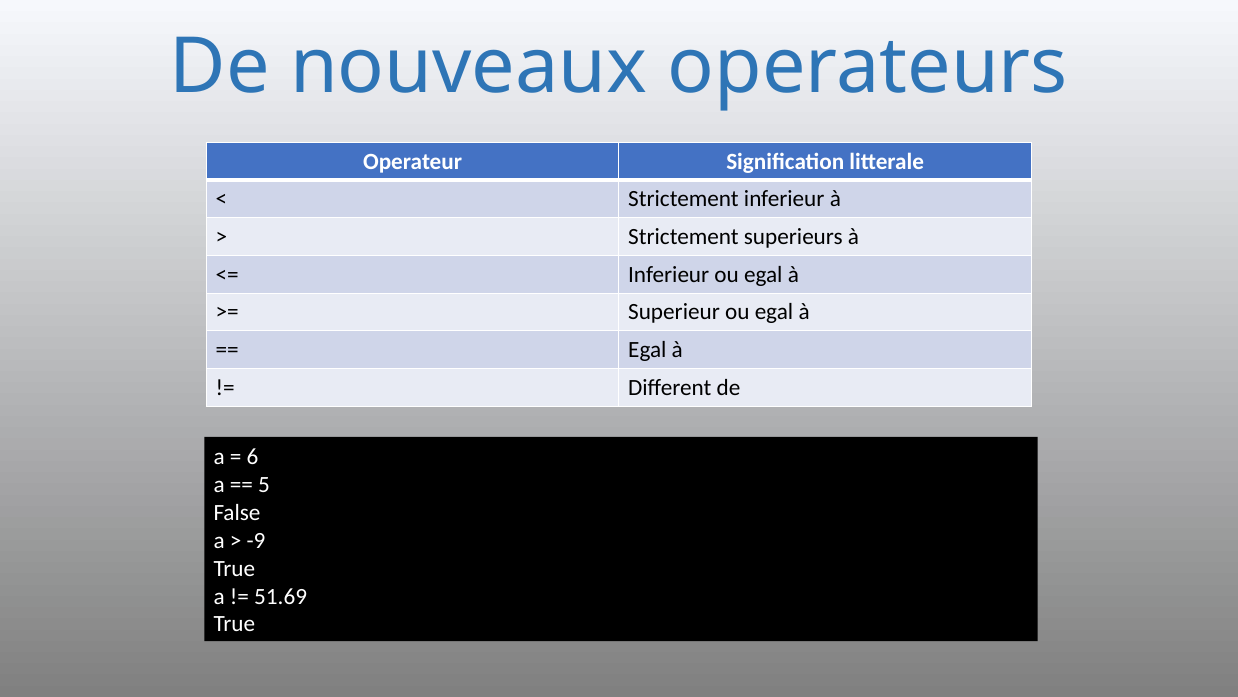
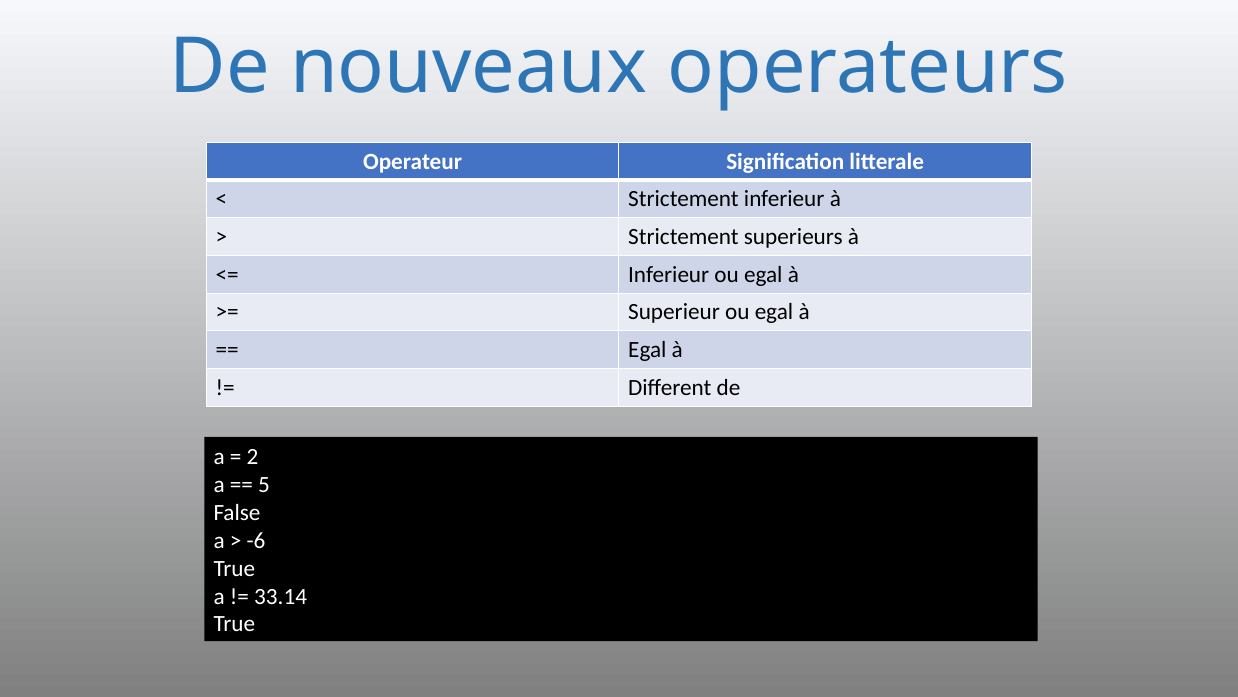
6: 6 -> 2 (252, 457)
-9: -9 -> -6 (256, 540)
51.69: 51.69 -> 33.14 (281, 596)
